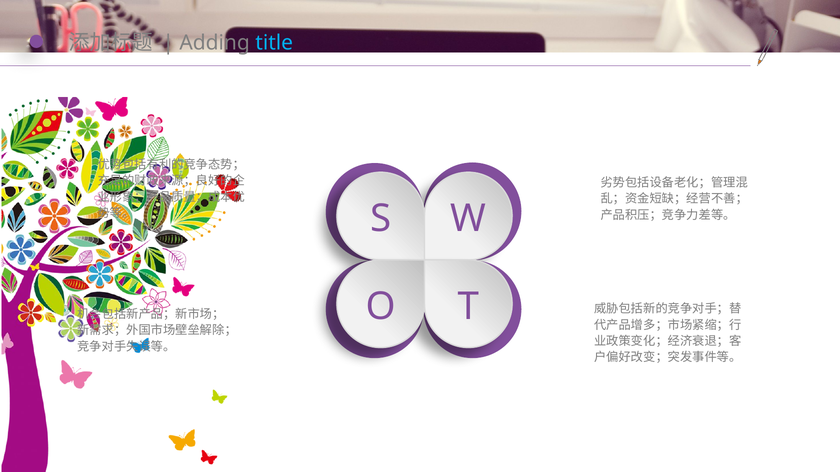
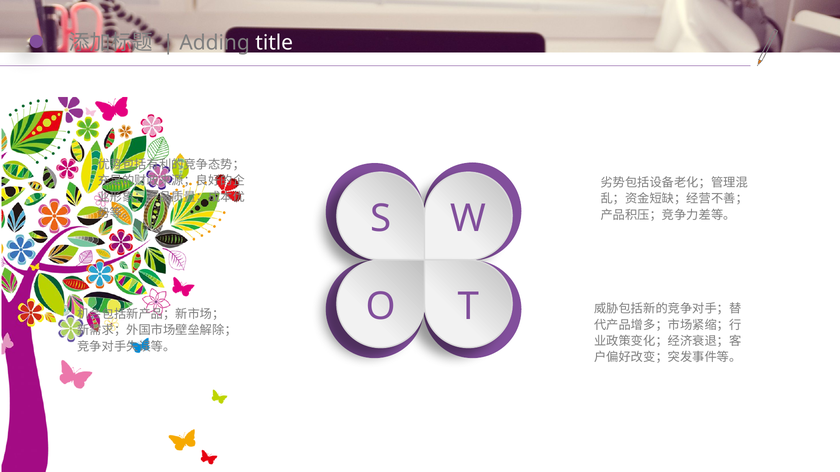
title colour: light blue -> white (274, 43)
